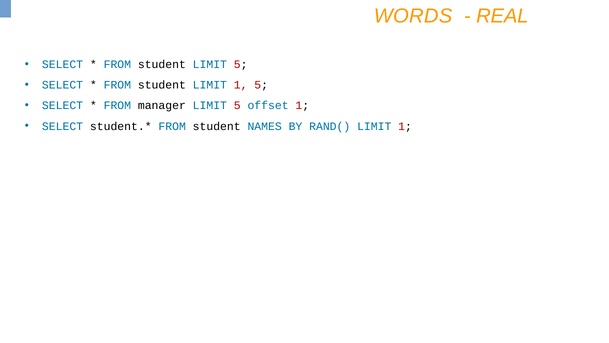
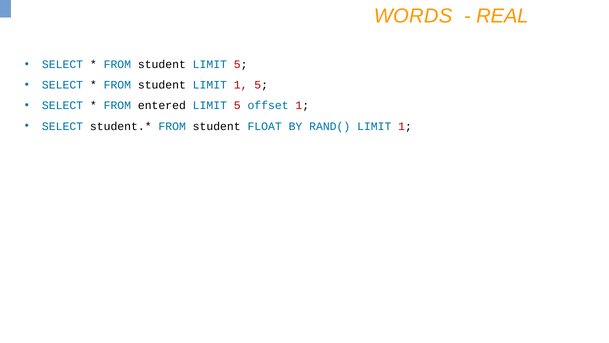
manager: manager -> entered (162, 106)
NAMES: NAMES -> FLOAT (265, 126)
